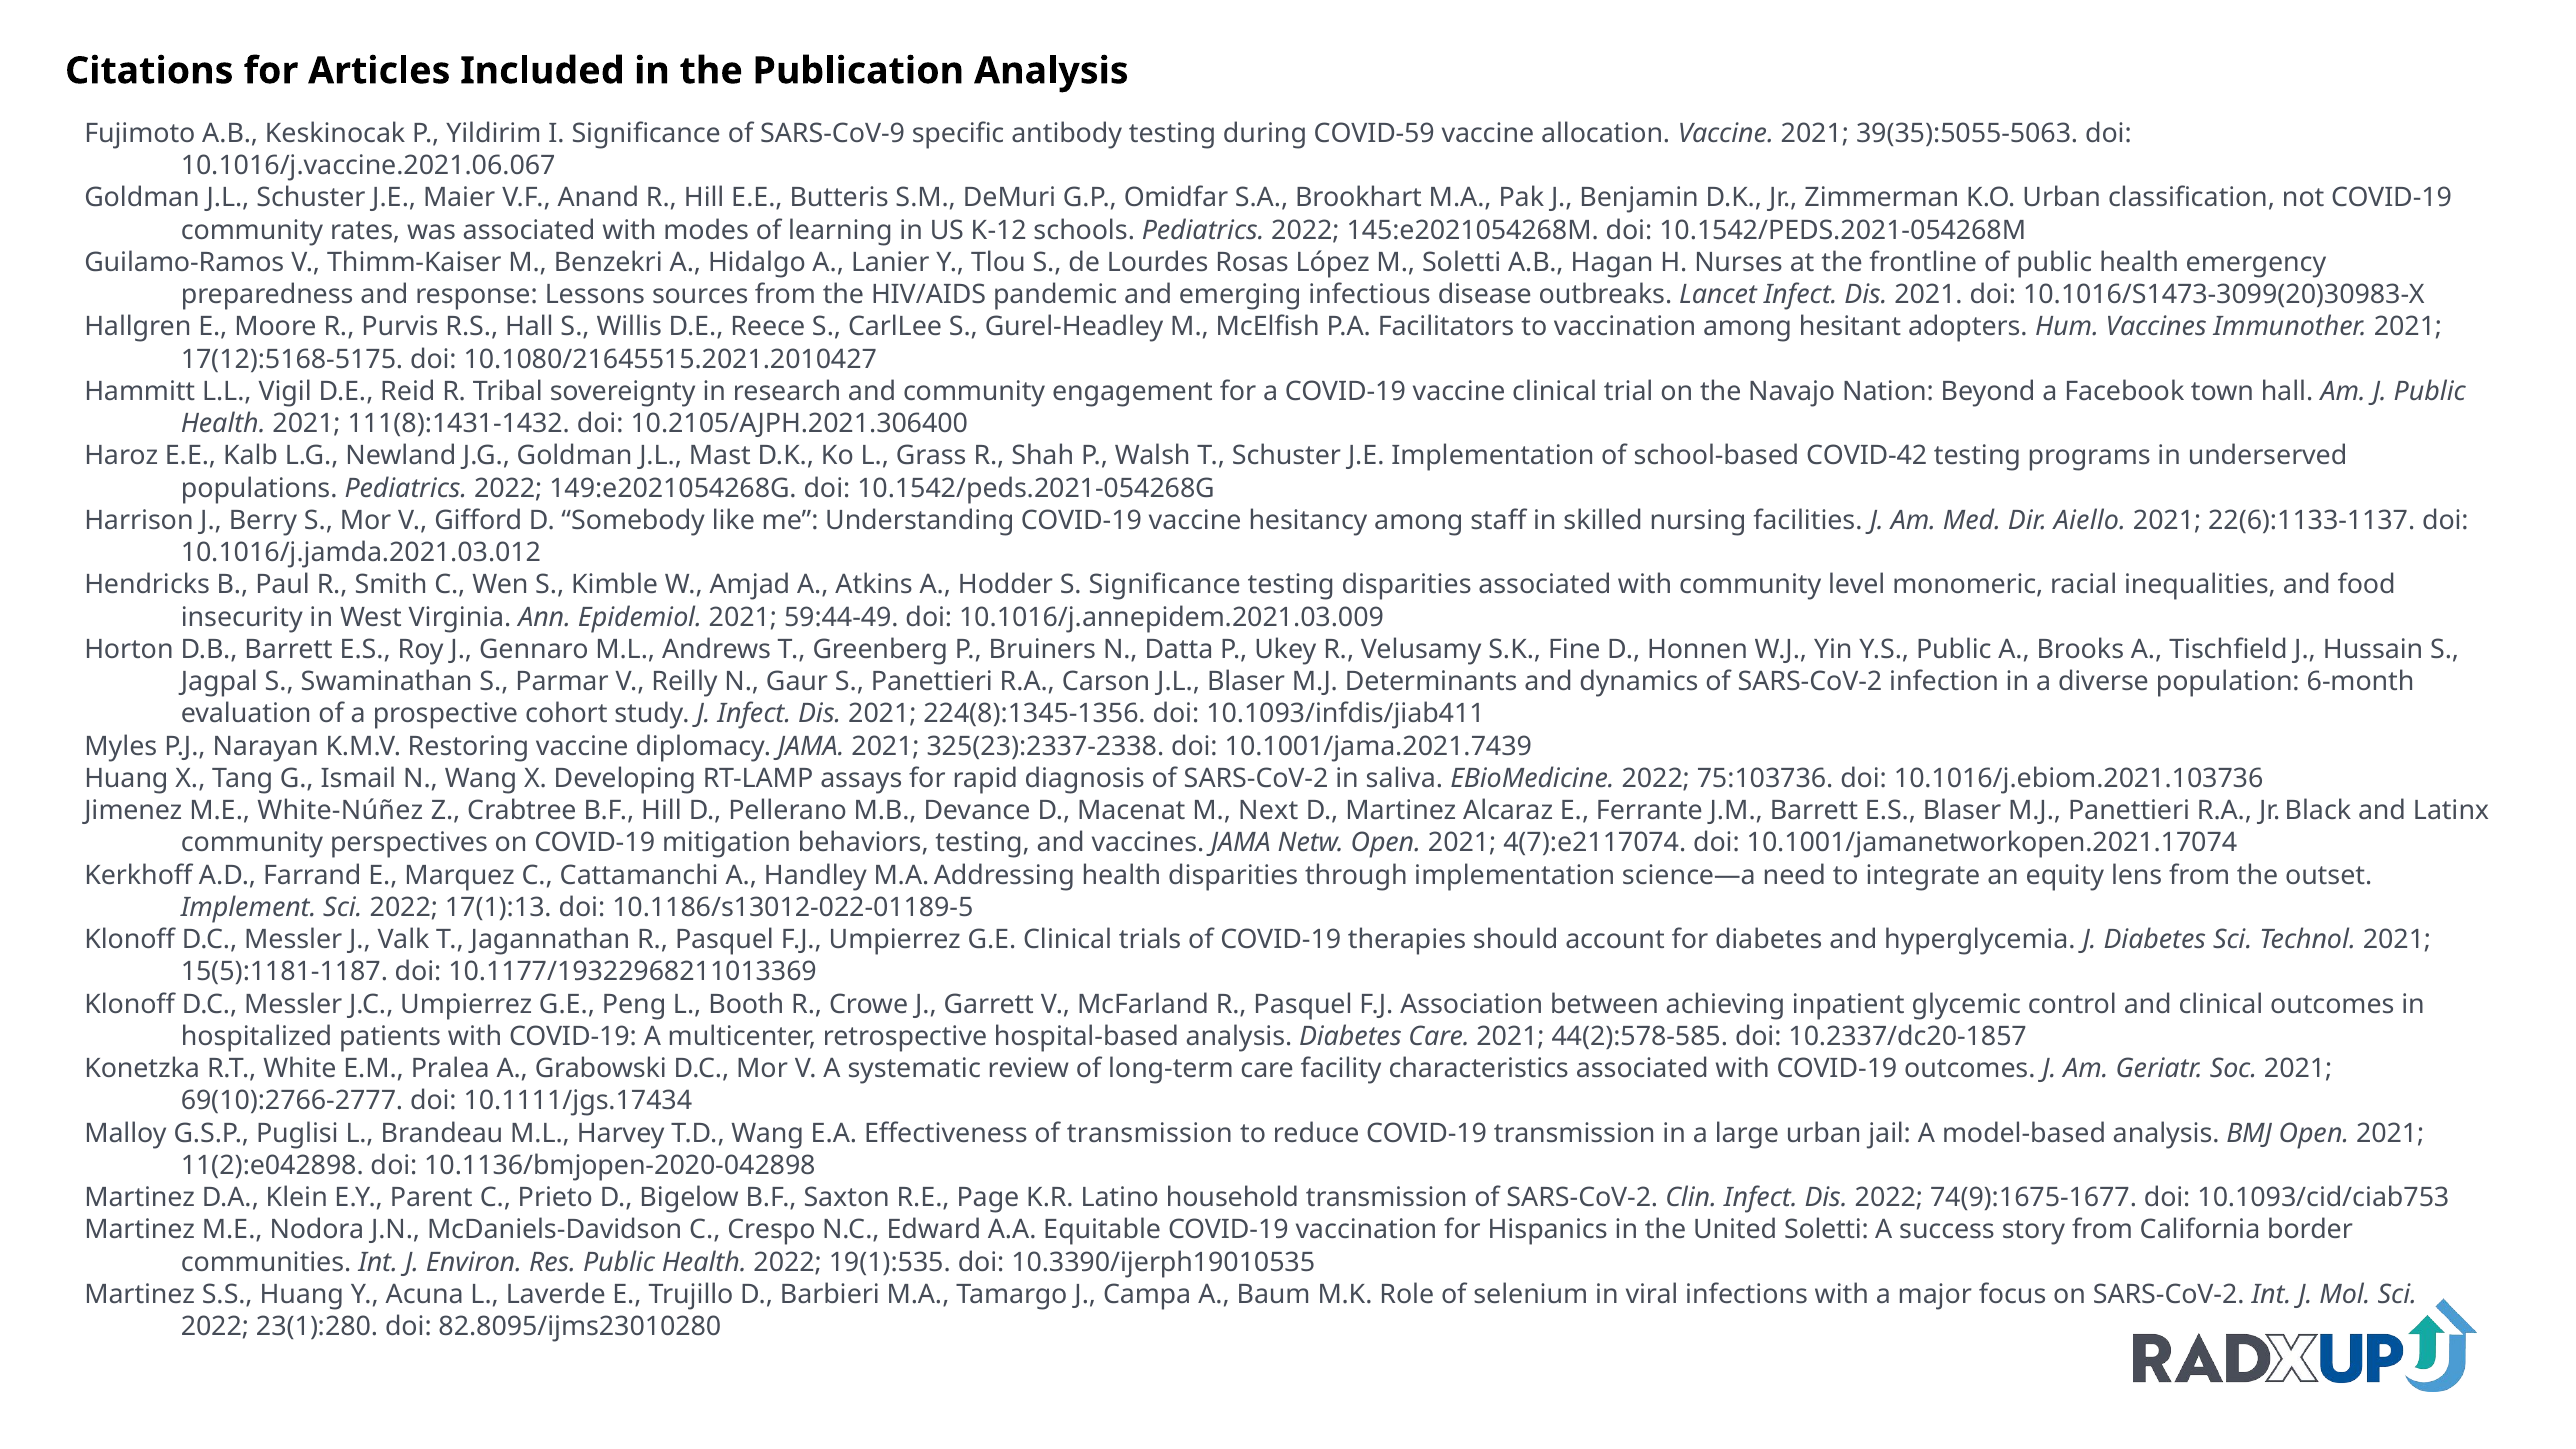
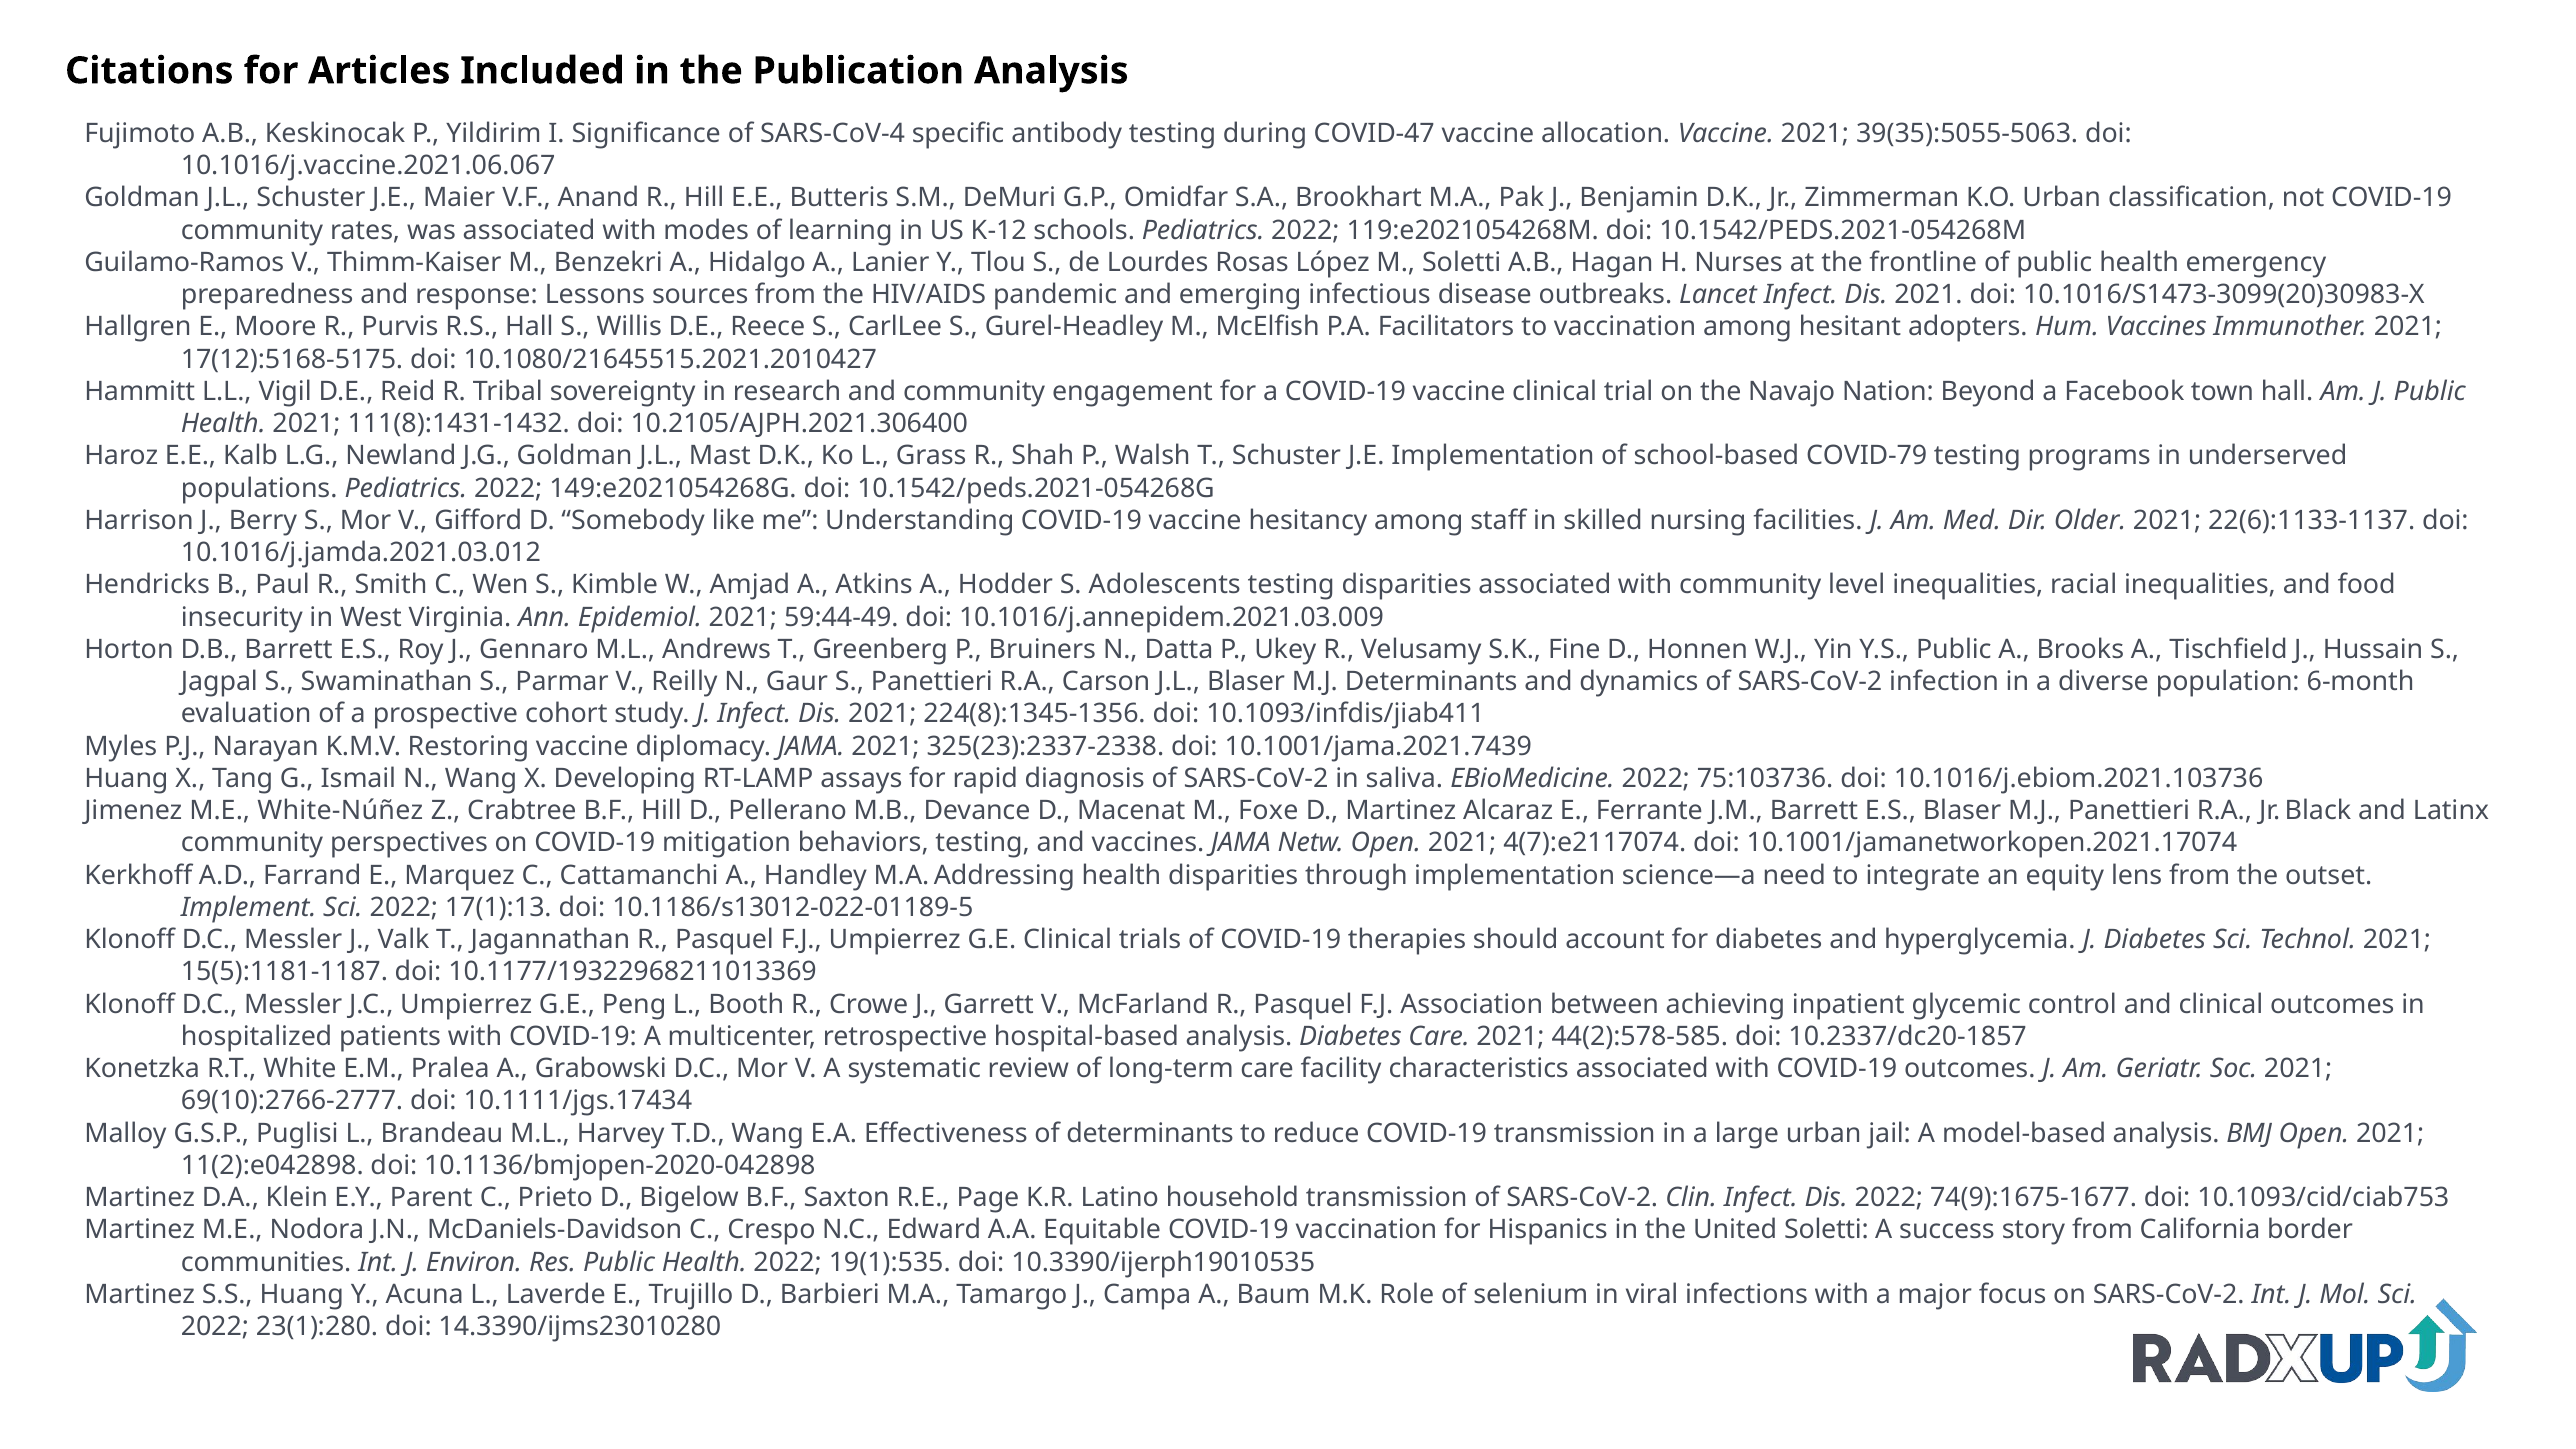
SARS-CoV-9: SARS-CoV-9 -> SARS-CoV-4 (833, 134)
COVID-59: COVID-59 -> COVID-47 (1374, 134)
145:e2021054268M: 145:e2021054268M -> 119:e2021054268M (1473, 230)
COVID-42: COVID-42 -> COVID-79 (1867, 456)
Aiello: Aiello -> Older (2090, 521)
S Significance: Significance -> Adolescents (1165, 585)
level monomeric: monomeric -> inequalities (1968, 585)
Next: Next -> Foxe (1268, 811)
of transmission: transmission -> determinants (1150, 1133)
82.8095/ijms23010280: 82.8095/ijms23010280 -> 14.3390/ijms23010280 (580, 1327)
